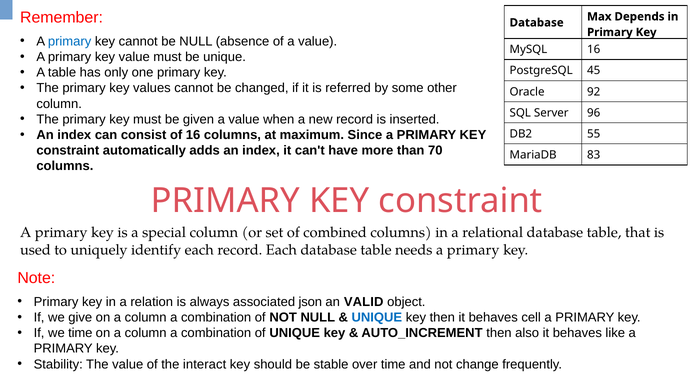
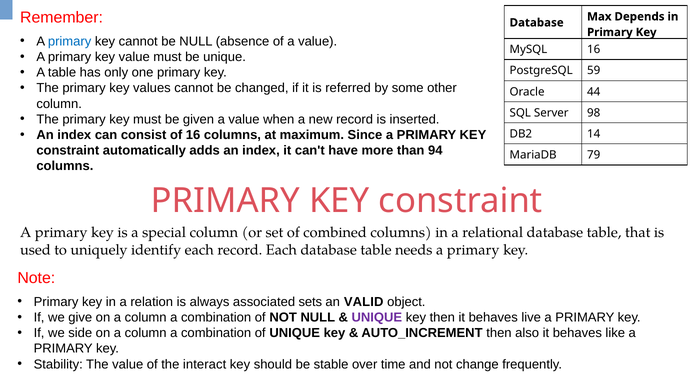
45: 45 -> 59 (594, 71)
92: 92 -> 44 (594, 92)
96: 96 -> 98 (594, 113)
55: 55 -> 14 (594, 134)
70: 70 -> 94 (435, 151)
83: 83 -> 79 (594, 155)
json: json -> sets (310, 302)
UNIQUE colour: blue -> purple (377, 318)
cell: cell -> live (531, 318)
we time: time -> side (80, 333)
